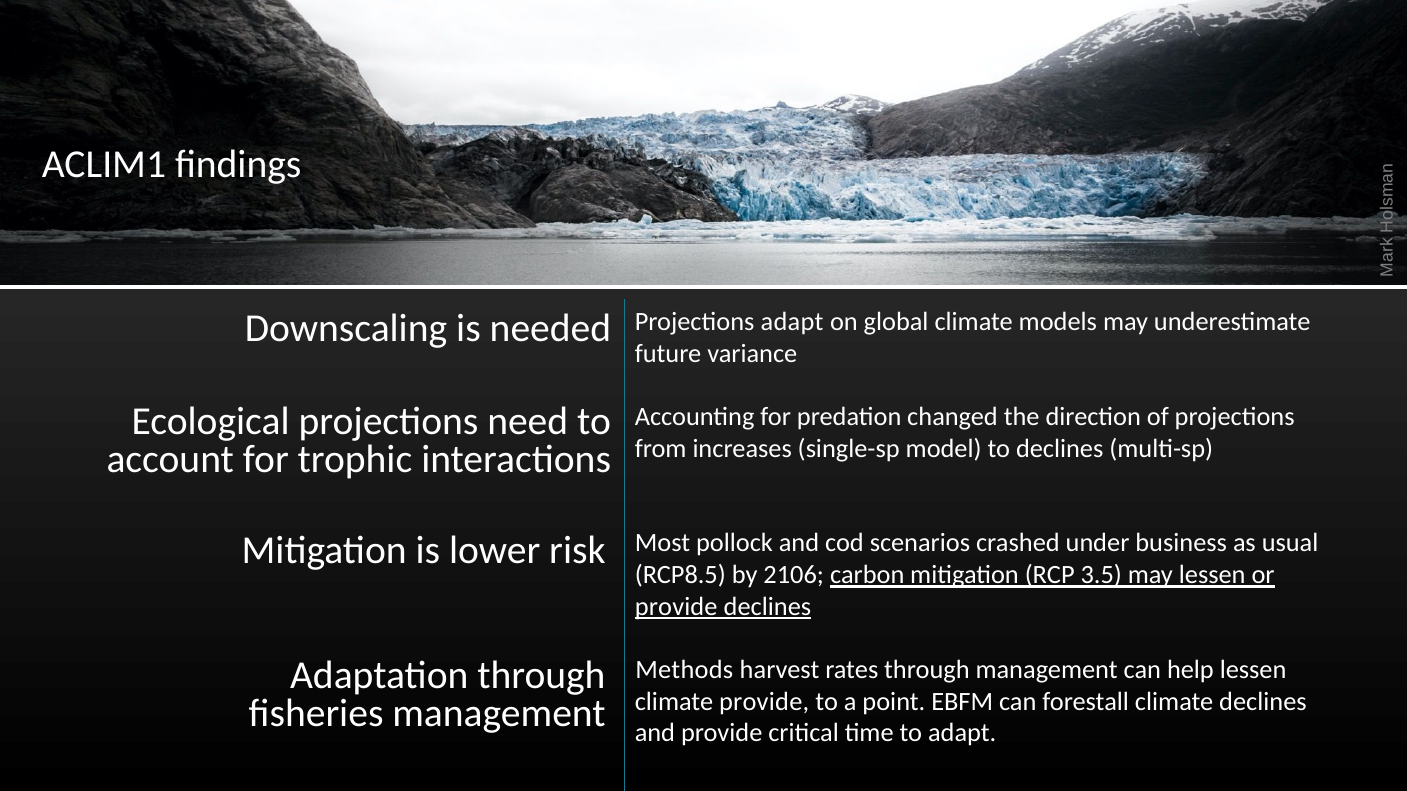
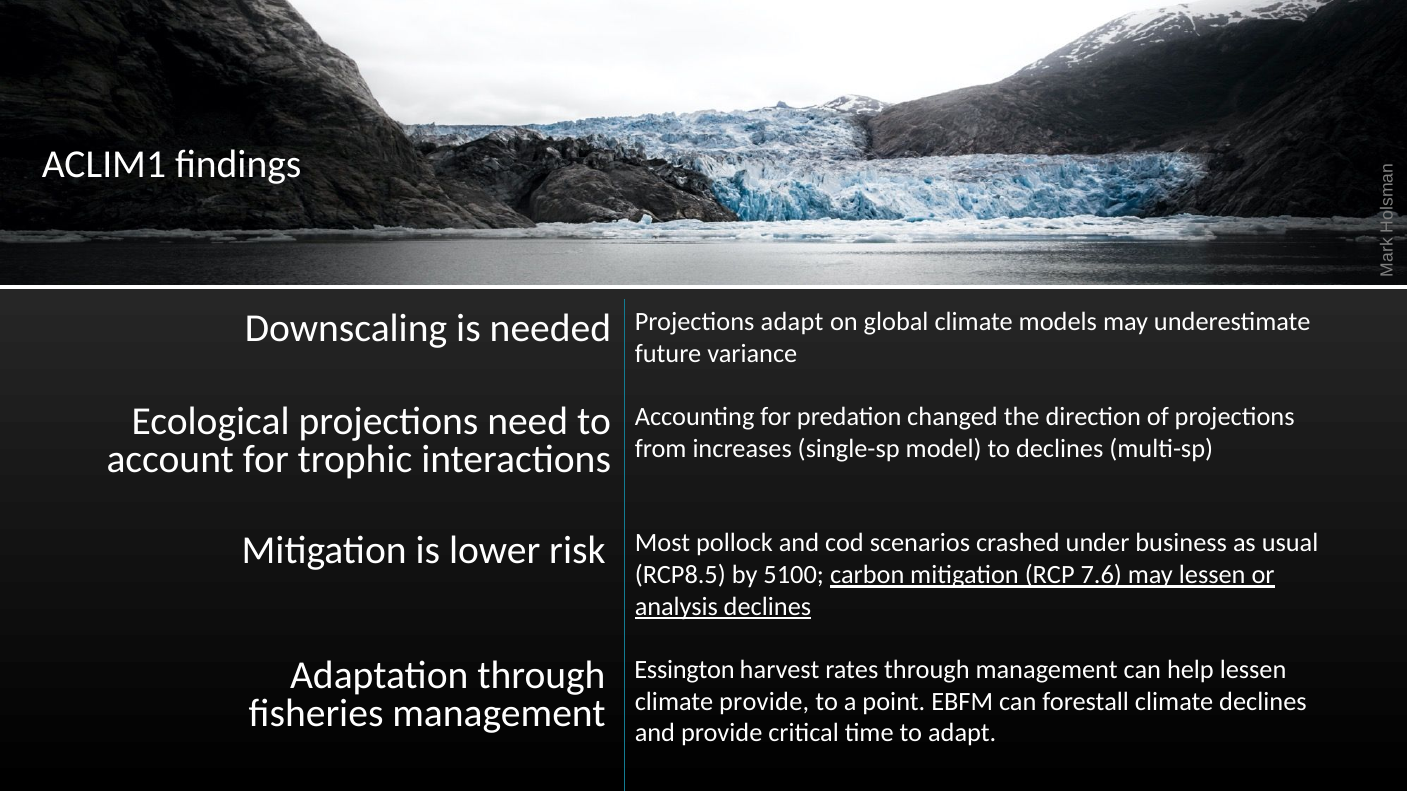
2106: 2106 -> 5100 (794, 575)
3.5: 3.5 -> 7.6 (1101, 575)
provide: provide -> analysis (676, 607)
Methods: Methods -> Essington (685, 670)
